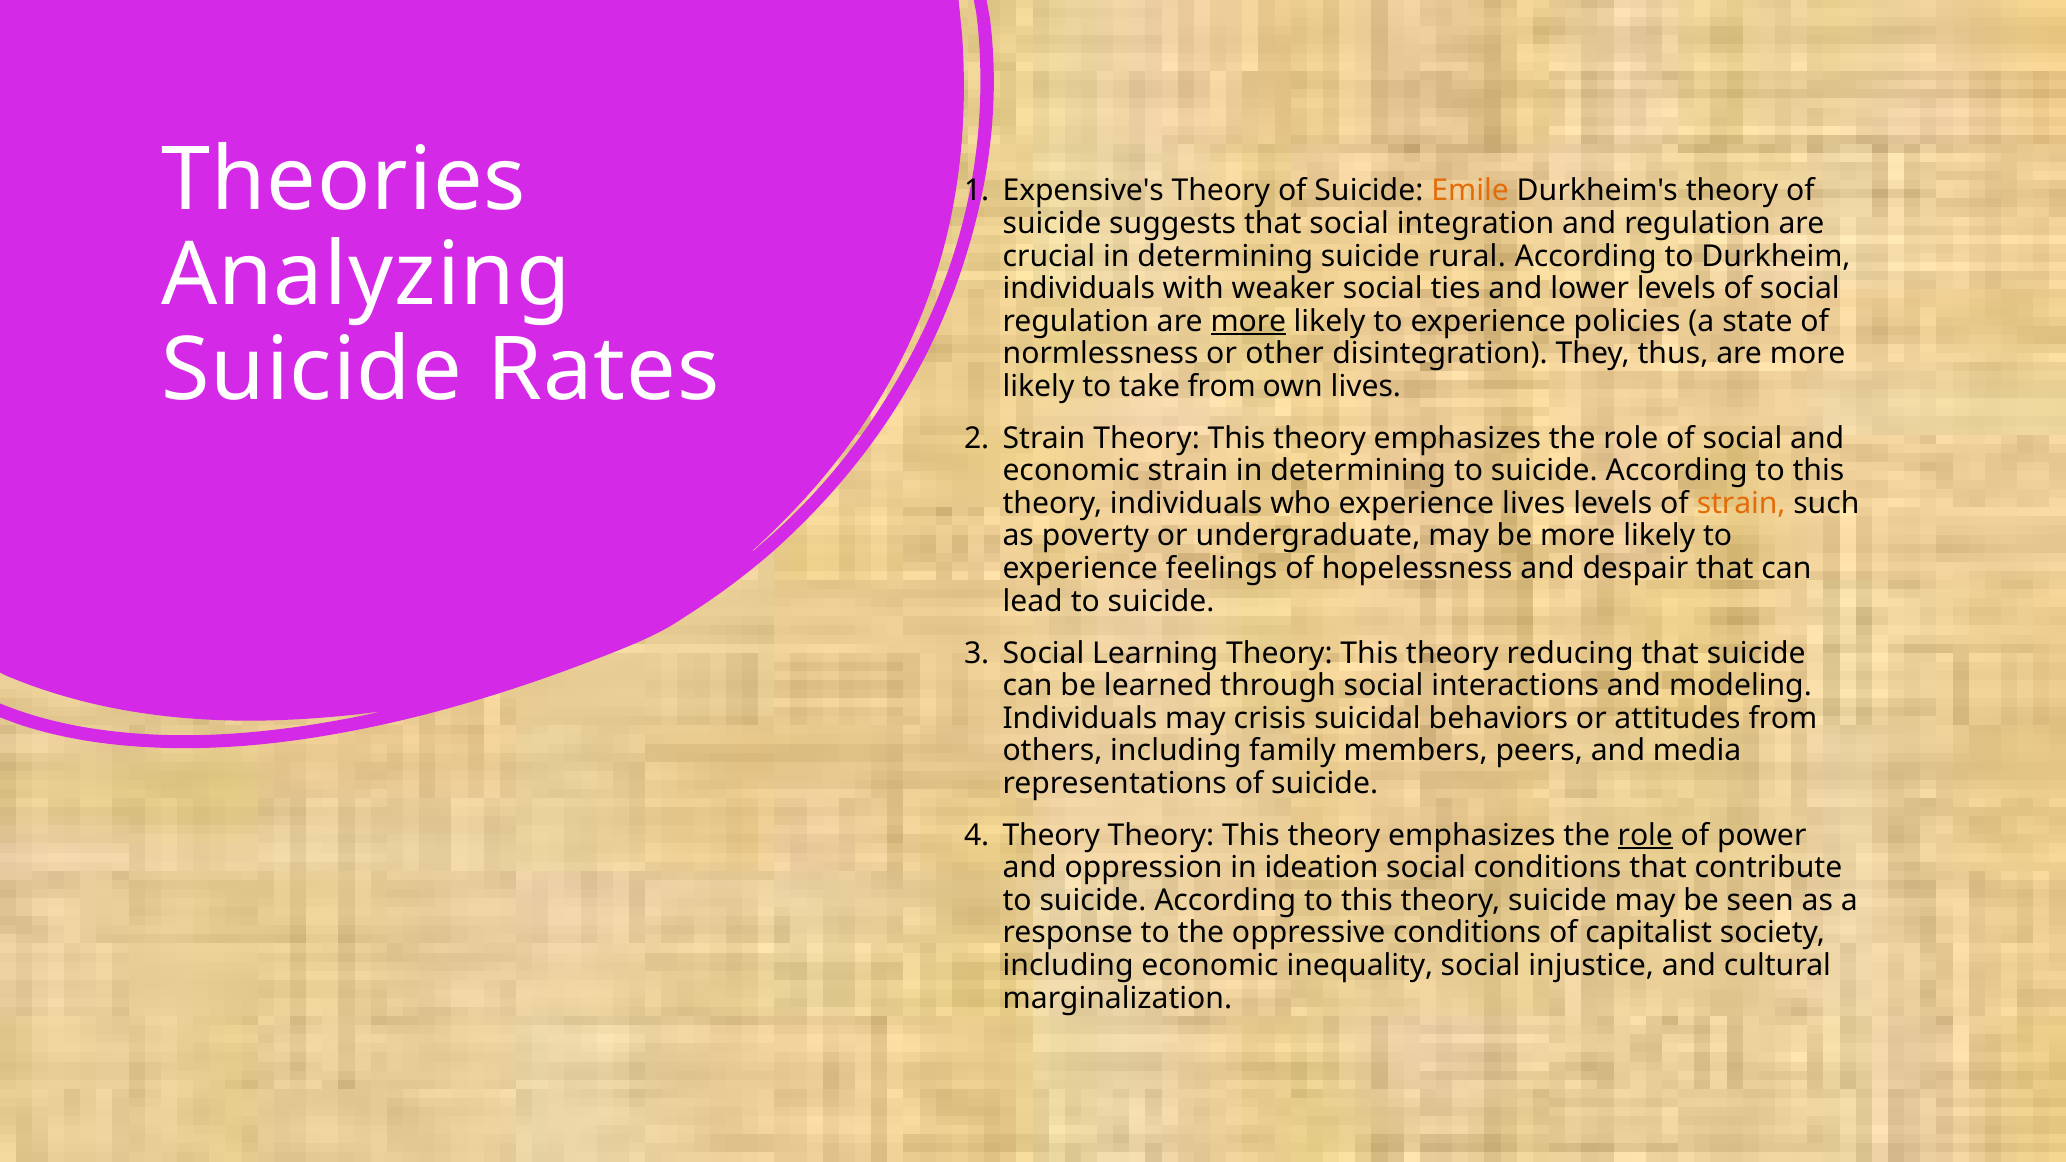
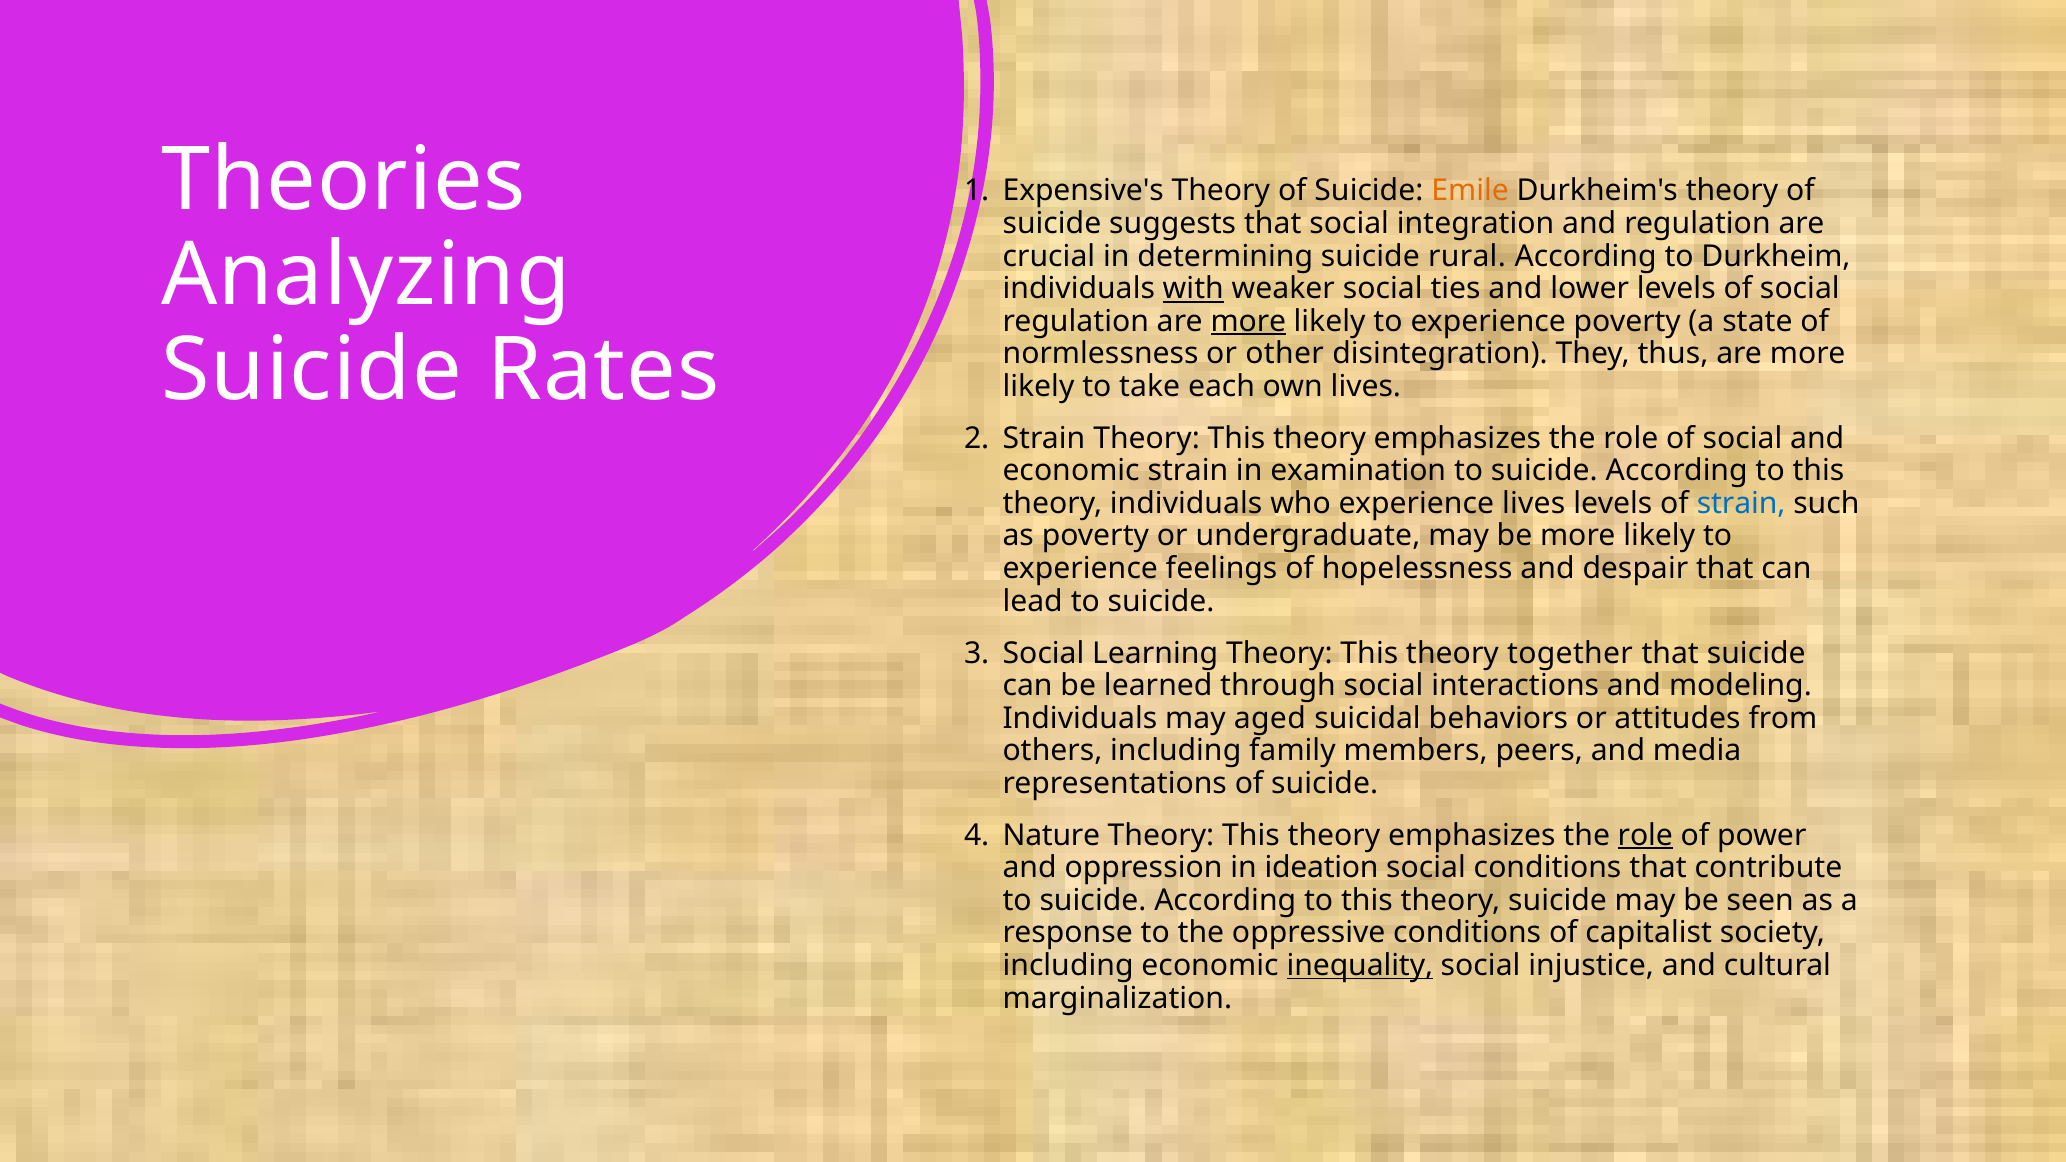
with underline: none -> present (1193, 289)
experience policies: policies -> poverty (1627, 321)
take from: from -> each (1222, 386)
strain in determining: determining -> examination (1358, 471)
strain colour: orange -> blue (1741, 504)
reducing: reducing -> together (1570, 653)
crisis: crisis -> aged (1270, 718)
Theory: Theory -> Nature (1051, 835)
inequality underline: none -> present (1360, 966)
